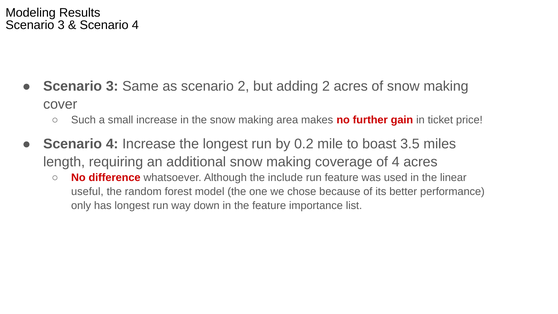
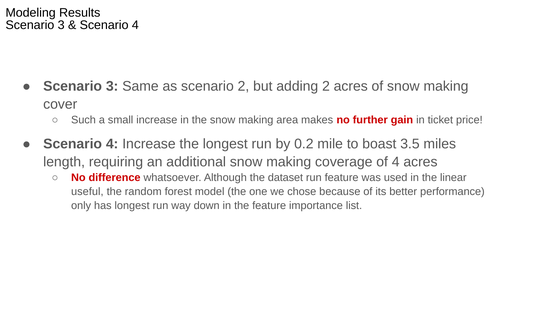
include: include -> dataset (285, 178)
